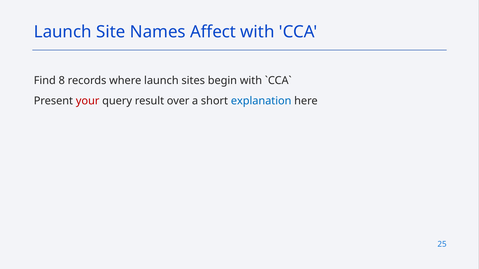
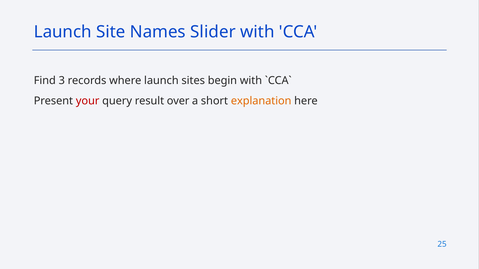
Affect: Affect -> Slider (213, 32)
8: 8 -> 3 (62, 81)
explanation colour: blue -> orange (261, 101)
